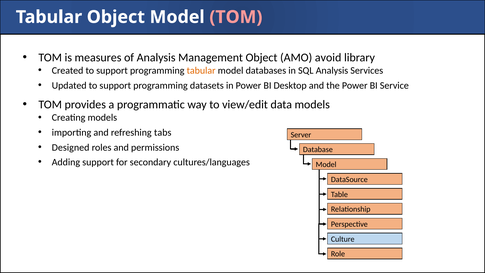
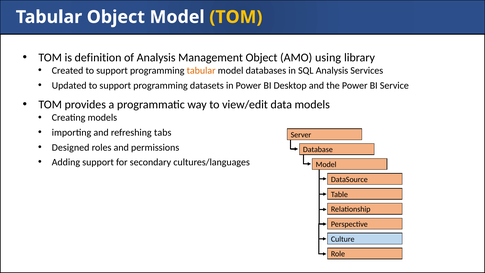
TOM colour: pink -> yellow (236, 17)
measures: measures -> definition (98, 58)
avoid: avoid -> using (328, 58)
